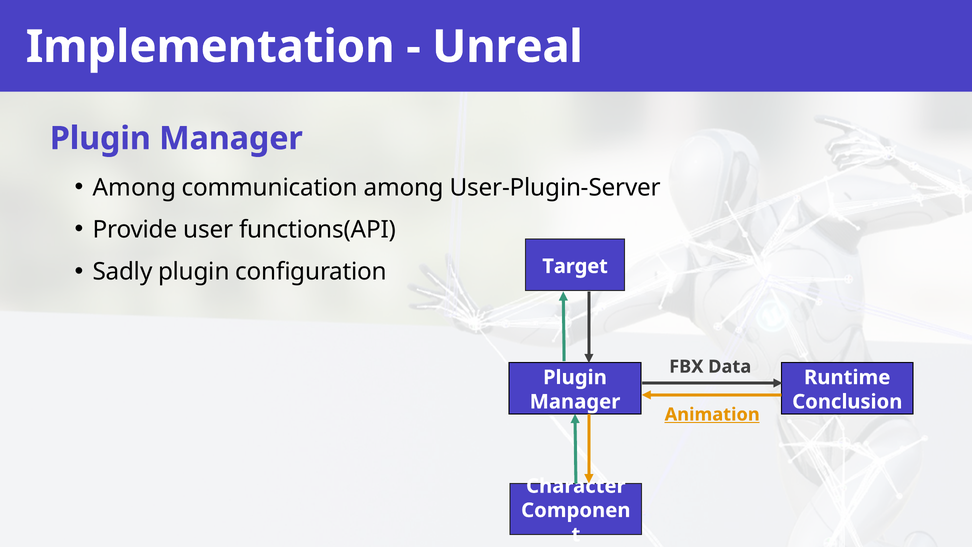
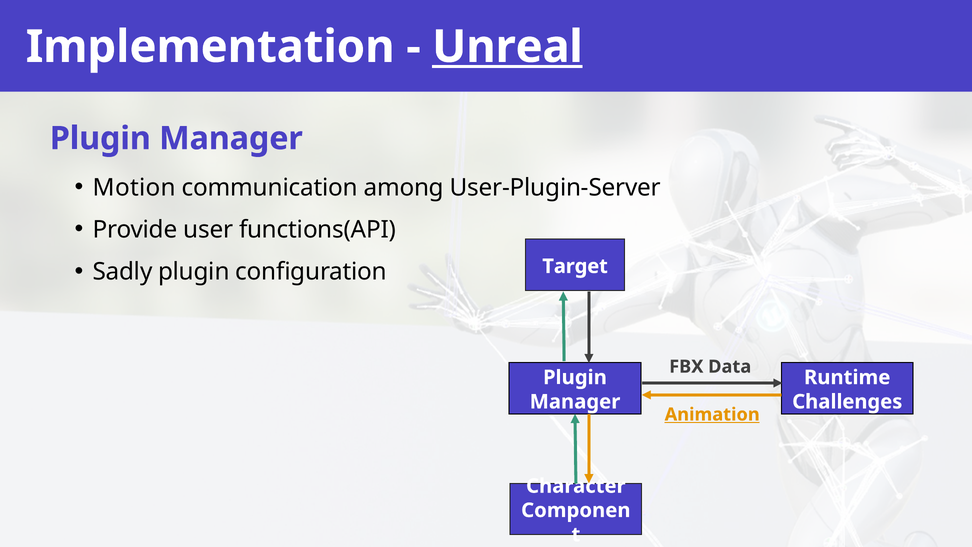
Unreal underline: none -> present (508, 47)
Among: Among -> Motion (134, 187)
Conclusion: Conclusion -> Challenges (847, 402)
